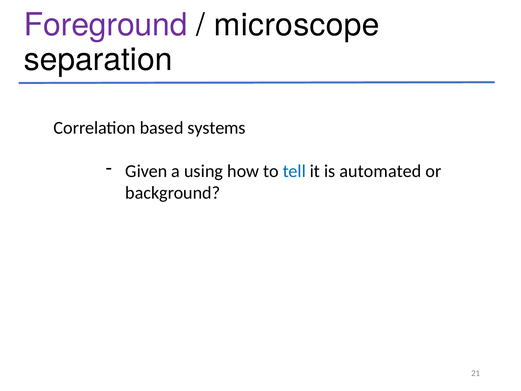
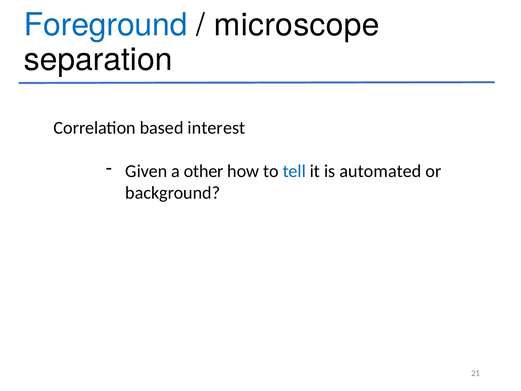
Foreground colour: purple -> blue (106, 25)
systems: systems -> interest (216, 128)
using: using -> other (204, 171)
